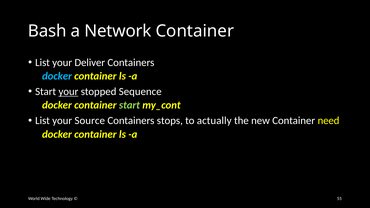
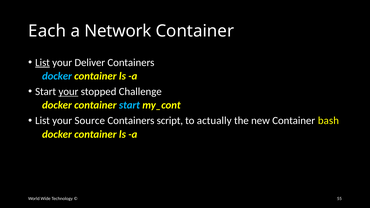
Bash: Bash -> Each (47, 31)
List underline: none -> present (42, 63)
Sequence: Sequence -> Challenge (140, 92)
start colour: light green -> light blue (129, 105)
stops: stops -> script (170, 121)
need: need -> bash (328, 121)
